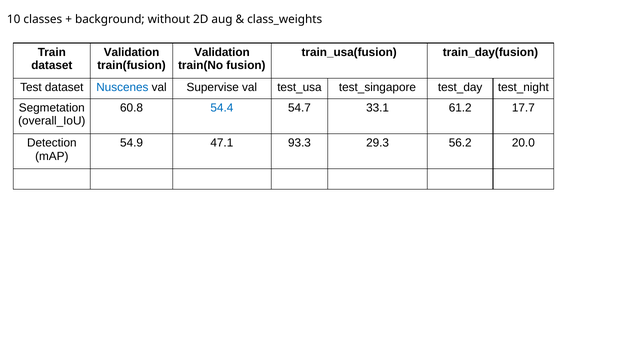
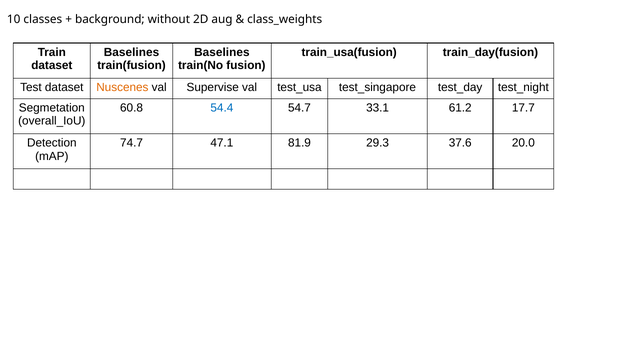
Validation: Validation -> Baselines (131, 52)
Validation: Validation -> Baselines (222, 52)
Nuscenes colour: blue -> orange (122, 87)
54.9: 54.9 -> 74.7 (132, 143)
93.3: 93.3 -> 81.9 (299, 143)
56.2: 56.2 -> 37.6 (460, 143)
